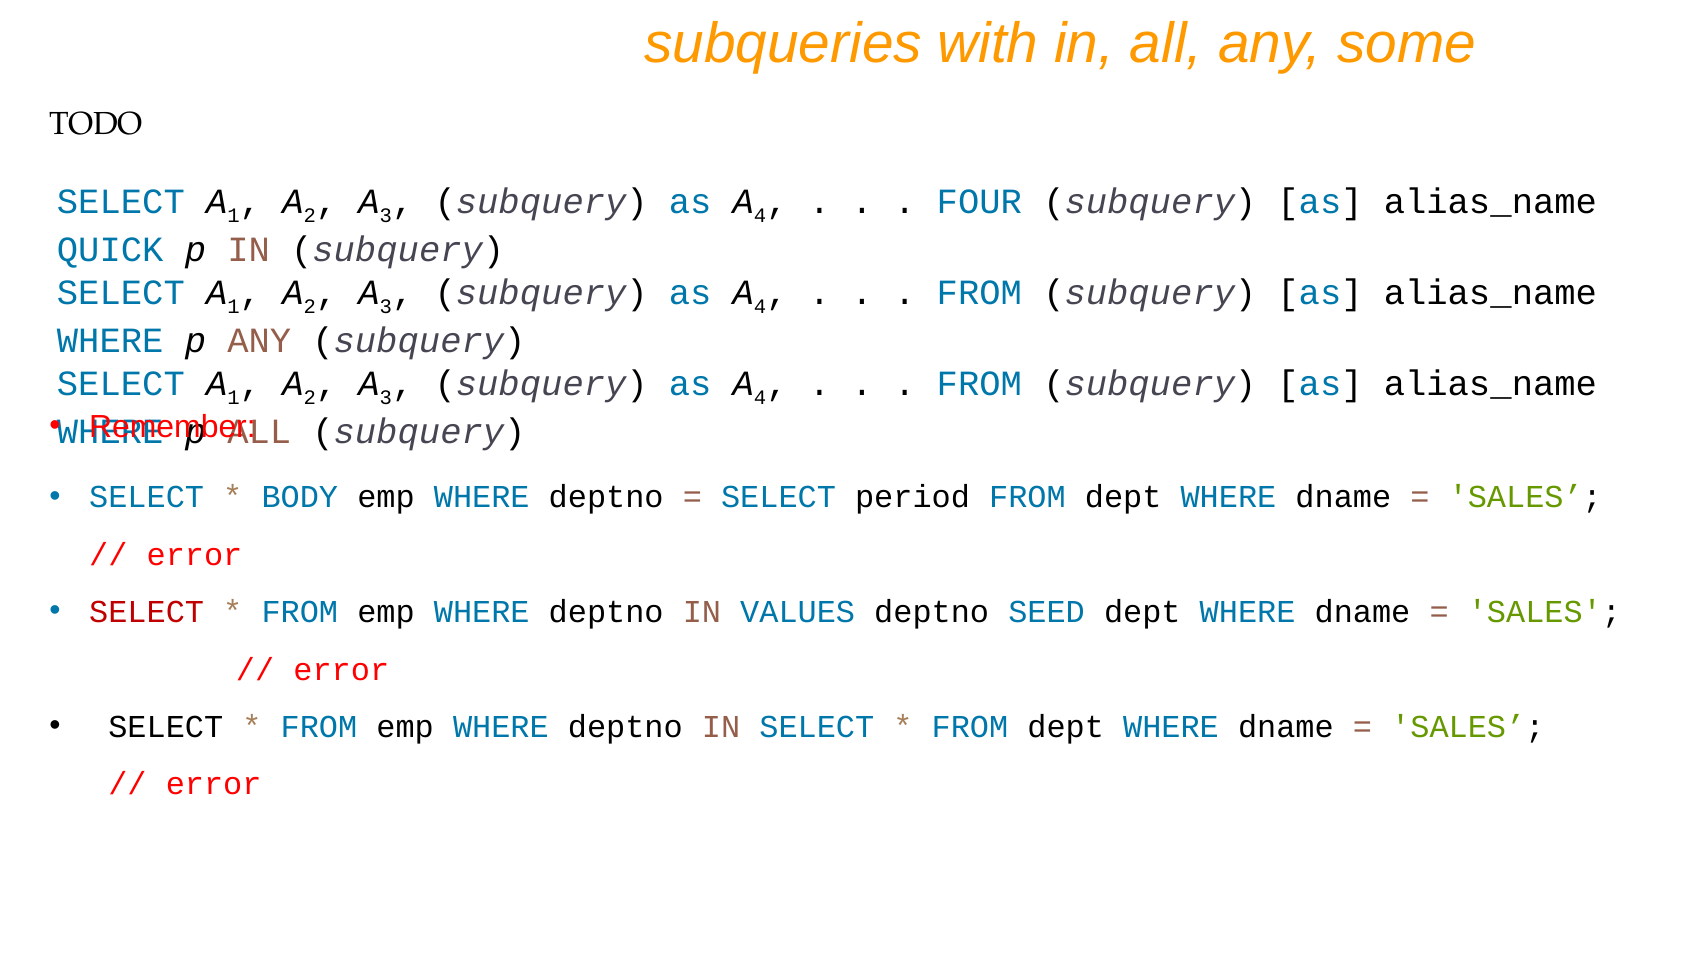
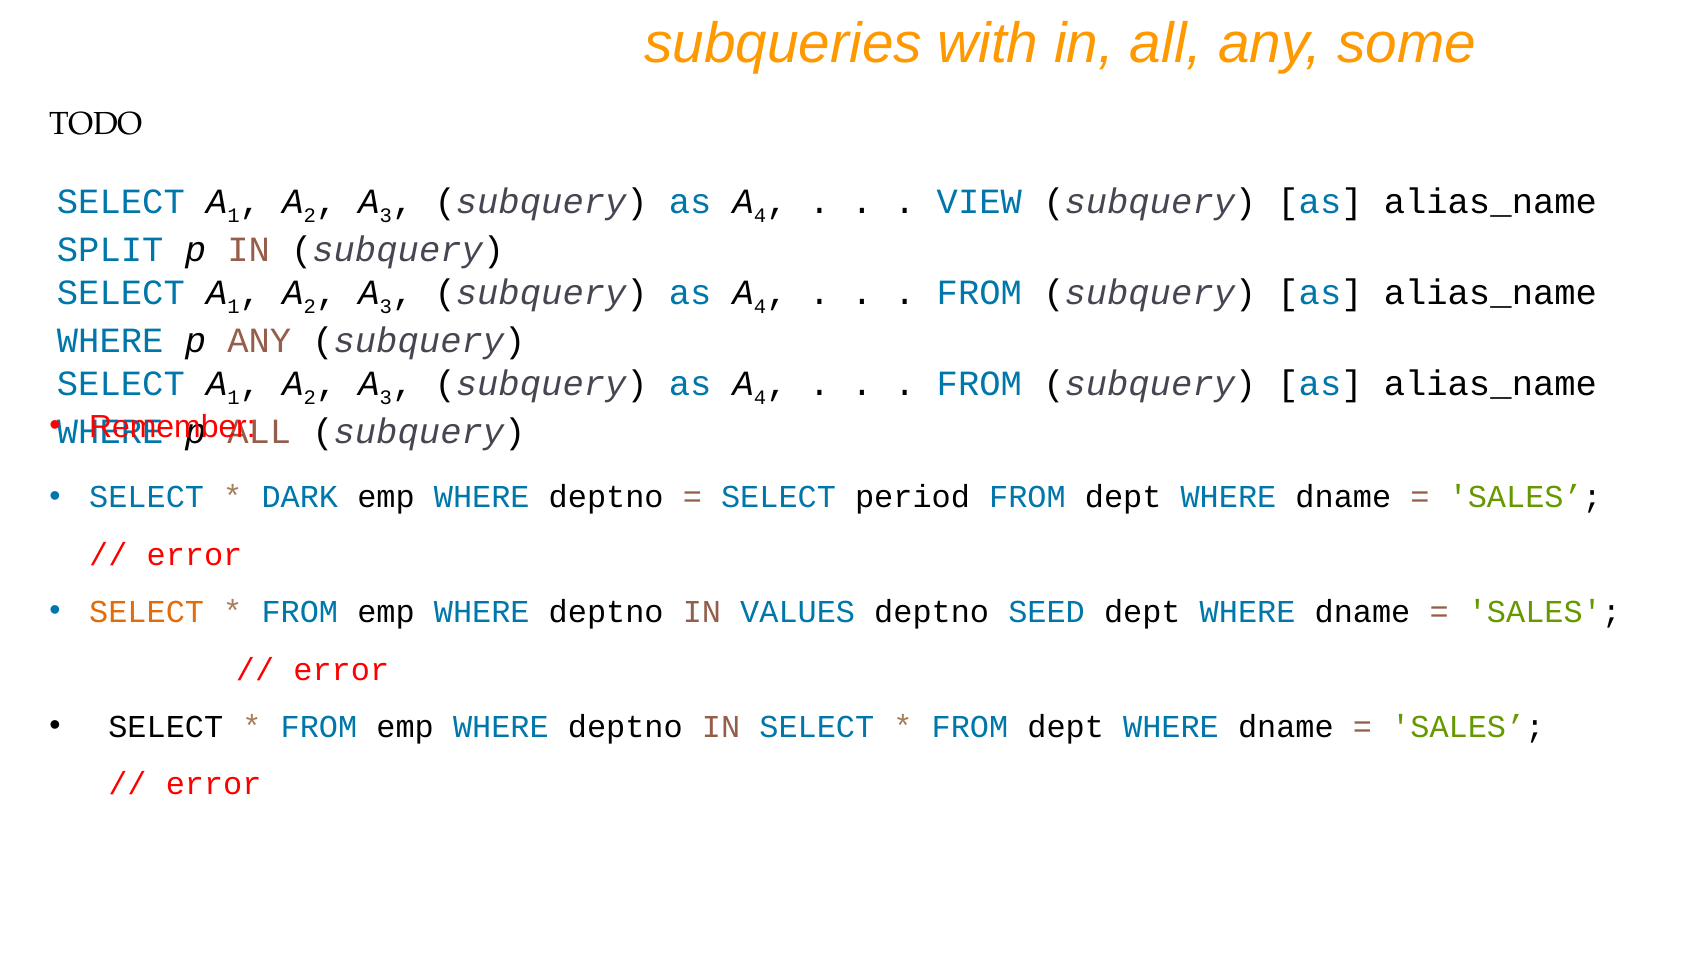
FOUR: FOUR -> VIEW (979, 202)
QUICK: QUICK -> SPLIT (110, 250)
BODY: BODY -> DARK (300, 497)
SELECT colour: red -> orange (147, 612)
